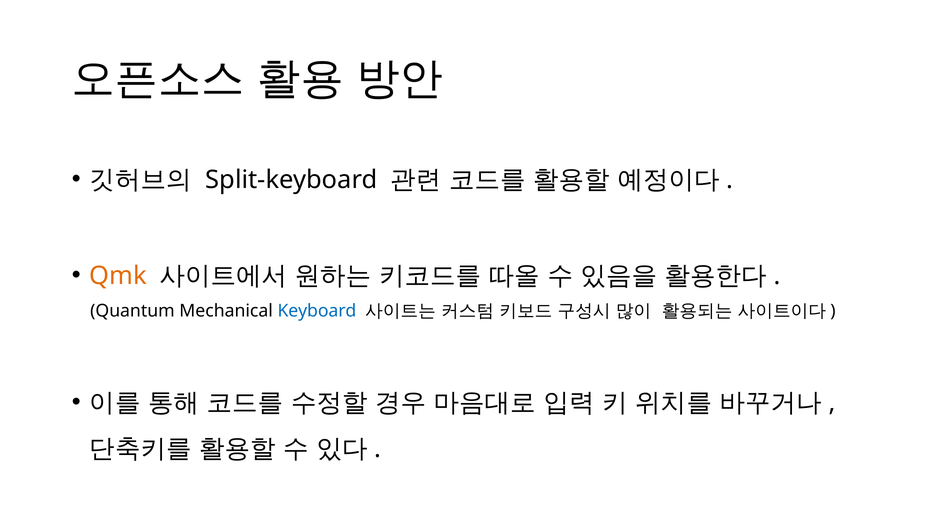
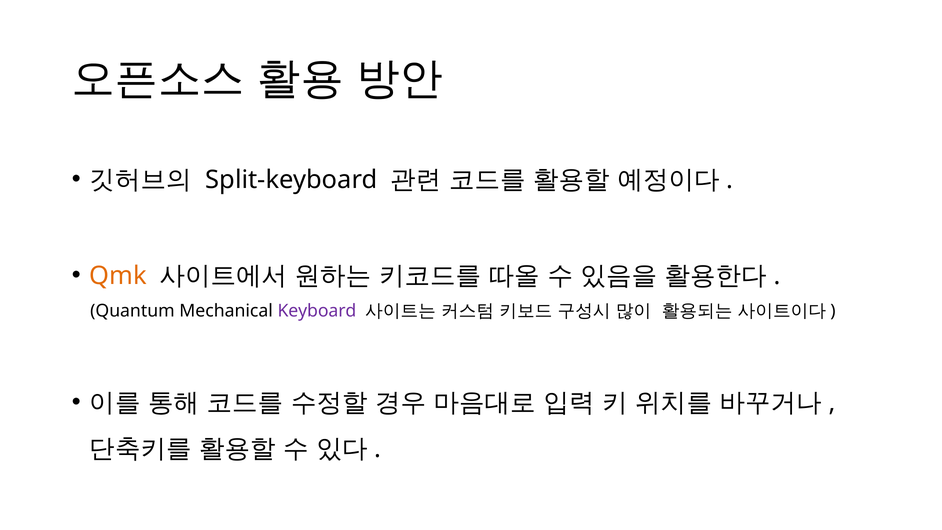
Keyboard colour: blue -> purple (317, 311)
